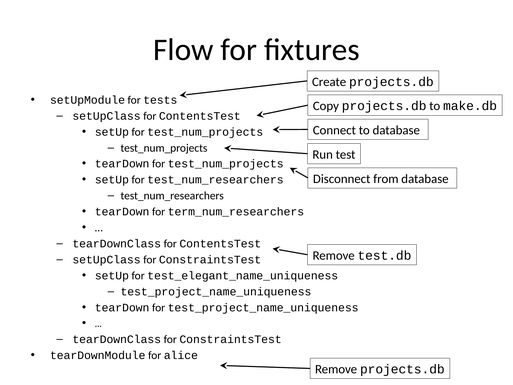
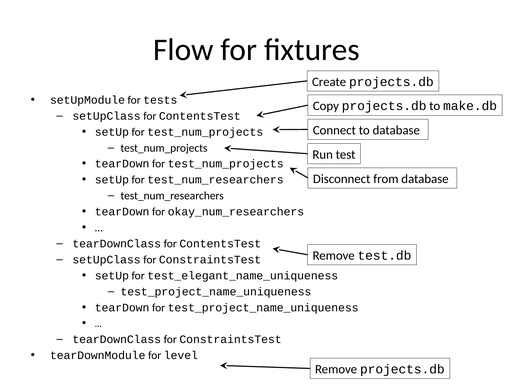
term_num_researchers: term_num_researchers -> okay_num_researchers (236, 212)
alice: alice -> level (181, 355)
